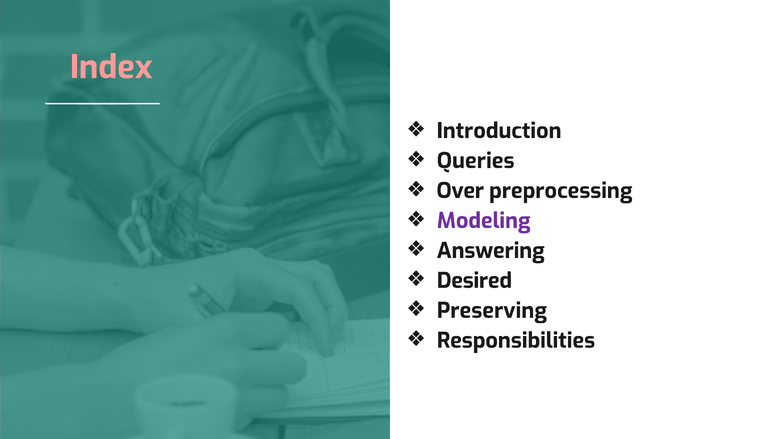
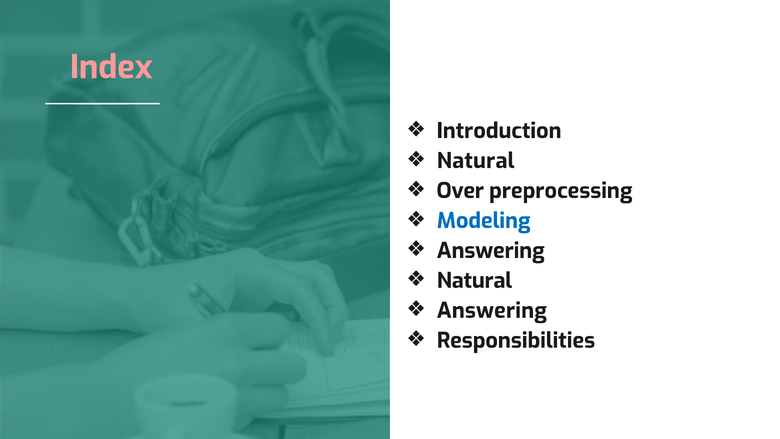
Queries: Queries -> Natural (476, 161)
Modeling colour: purple -> blue (484, 221)
Desired: Desired -> Natural (474, 281)
Preserving: Preserving -> Answering (492, 310)
